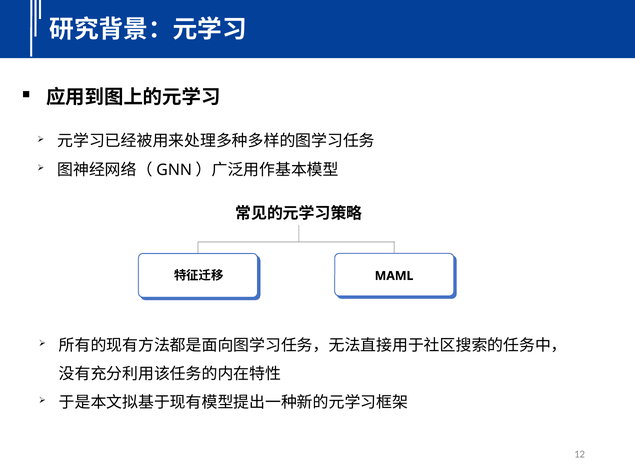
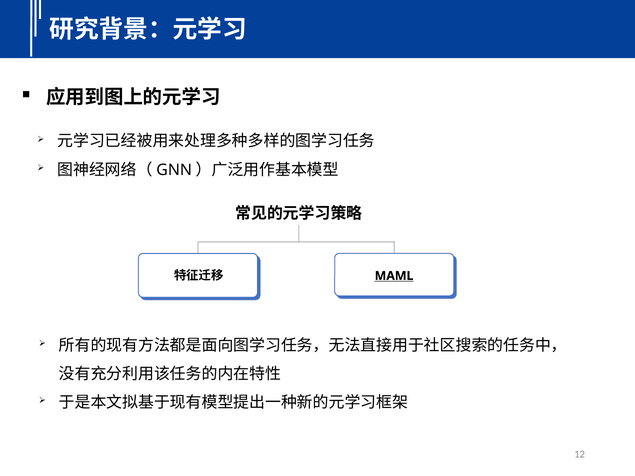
MAML underline: none -> present (394, 276)
